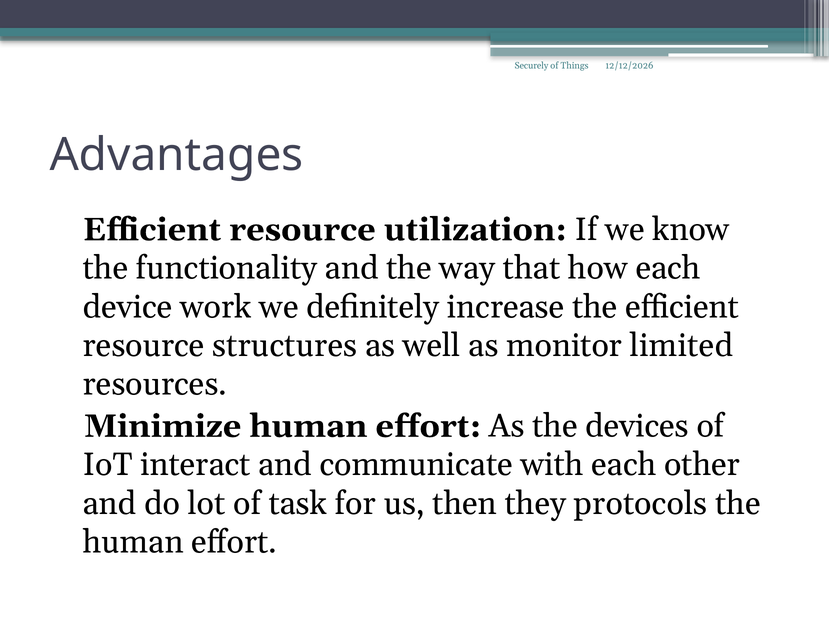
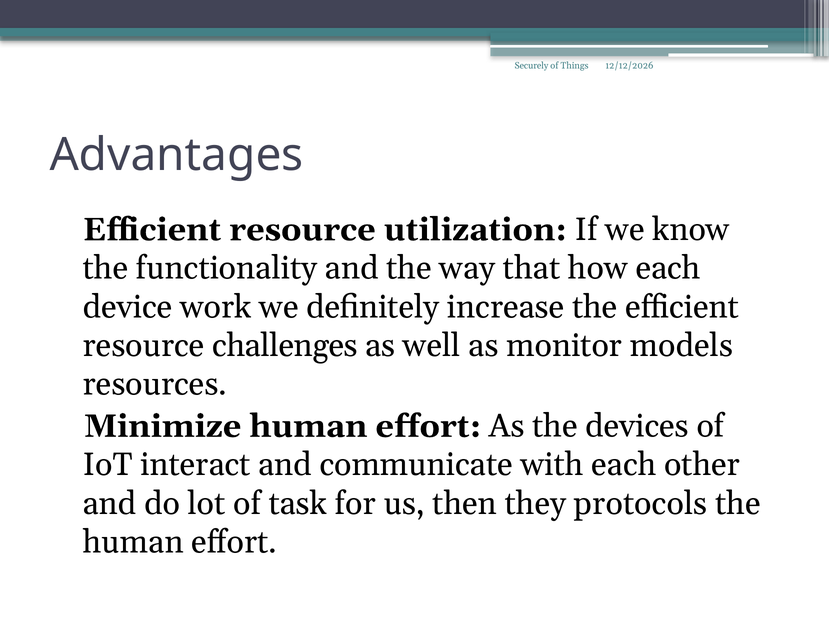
structures: structures -> challenges (285, 345)
limited: limited -> models (682, 345)
